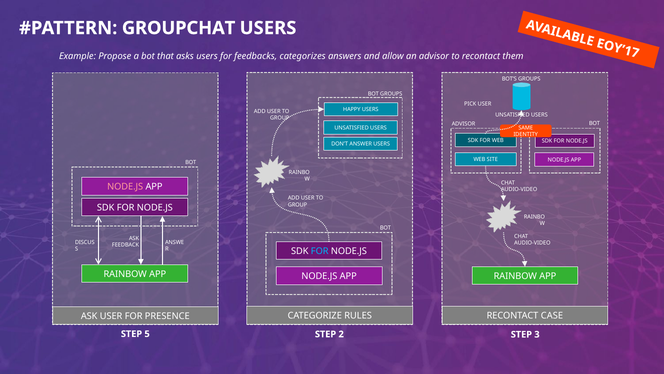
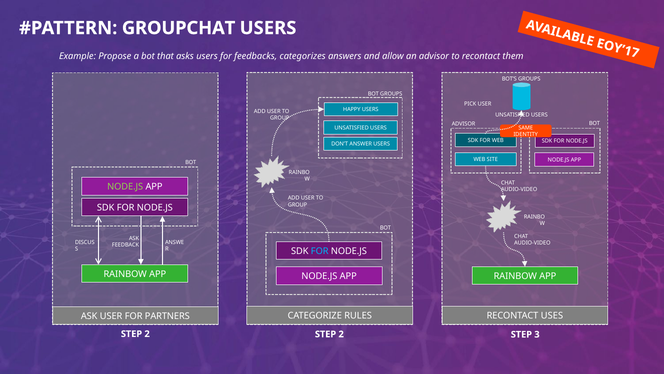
NODE.JS colour: pink -> light green (125, 187)
PRESENCE: PRESENCE -> PARTNERS (167, 316)
CASE: CASE -> USES (552, 315)
5: 5 -> 2 (147, 334)
